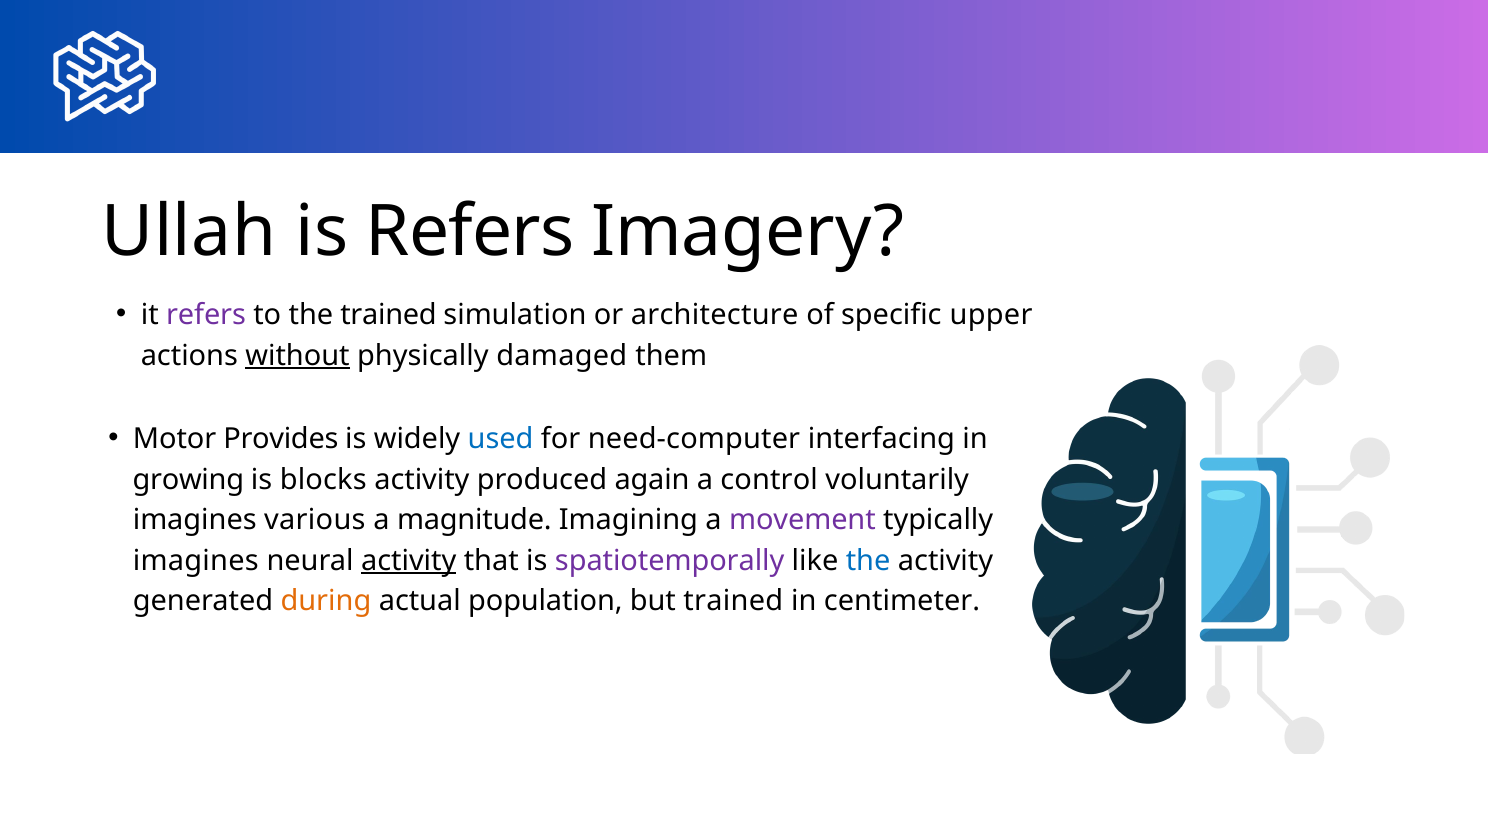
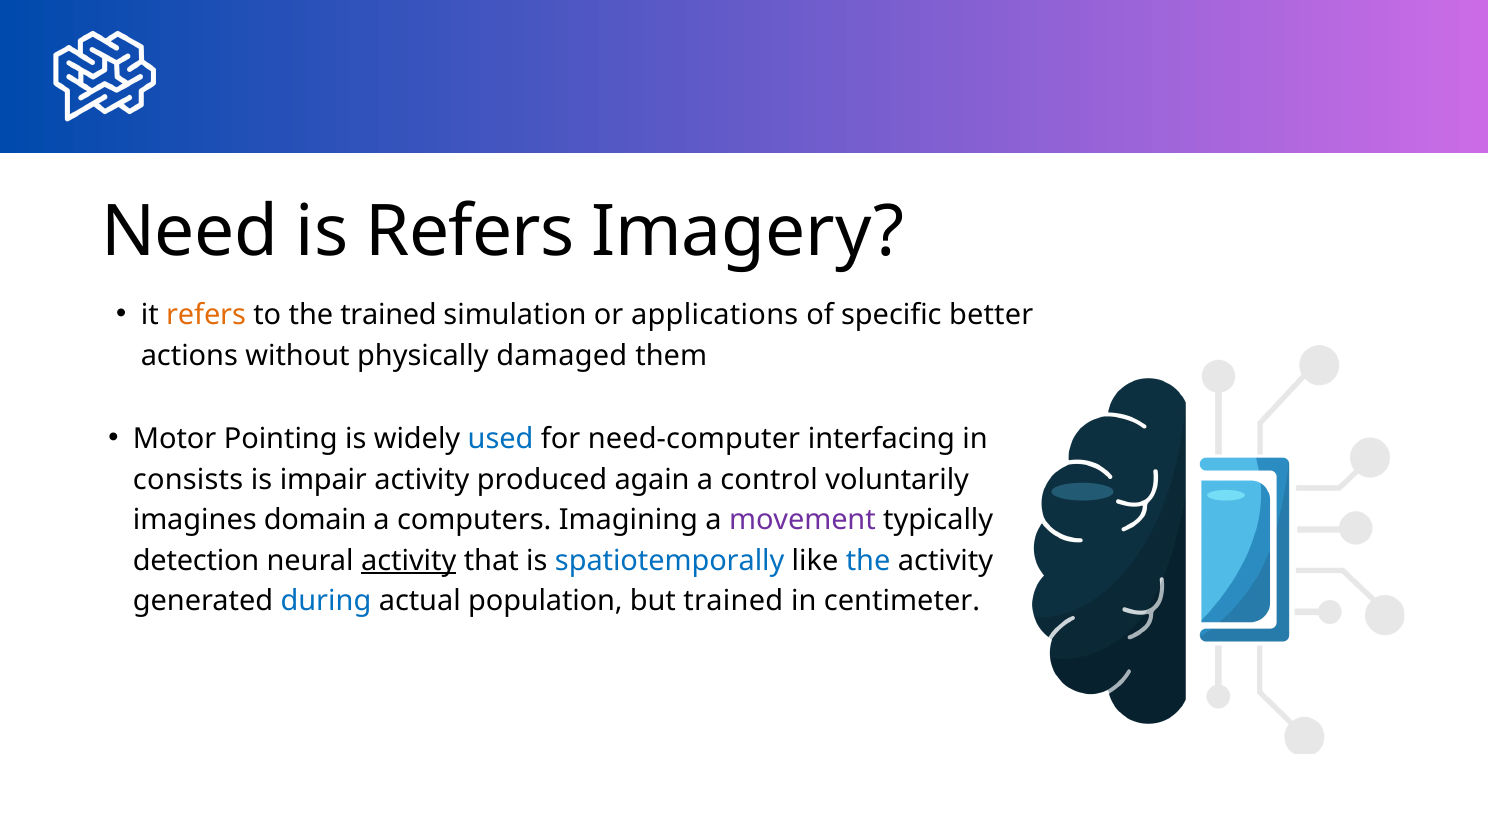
Ullah: Ullah -> Need (190, 232)
refers colour: purple -> orange (206, 315)
architecture: architecture -> applications (715, 315)
upper: upper -> better (991, 315)
without underline: present -> none (298, 356)
Provides: Provides -> Pointing (281, 439)
growing: growing -> consists (188, 480)
blocks: blocks -> impair (323, 480)
various: various -> domain (315, 520)
magnitude: magnitude -> computers (474, 520)
imagines: imagines -> detection (196, 561)
spatiotemporally colour: purple -> blue (670, 561)
during colour: orange -> blue (326, 601)
